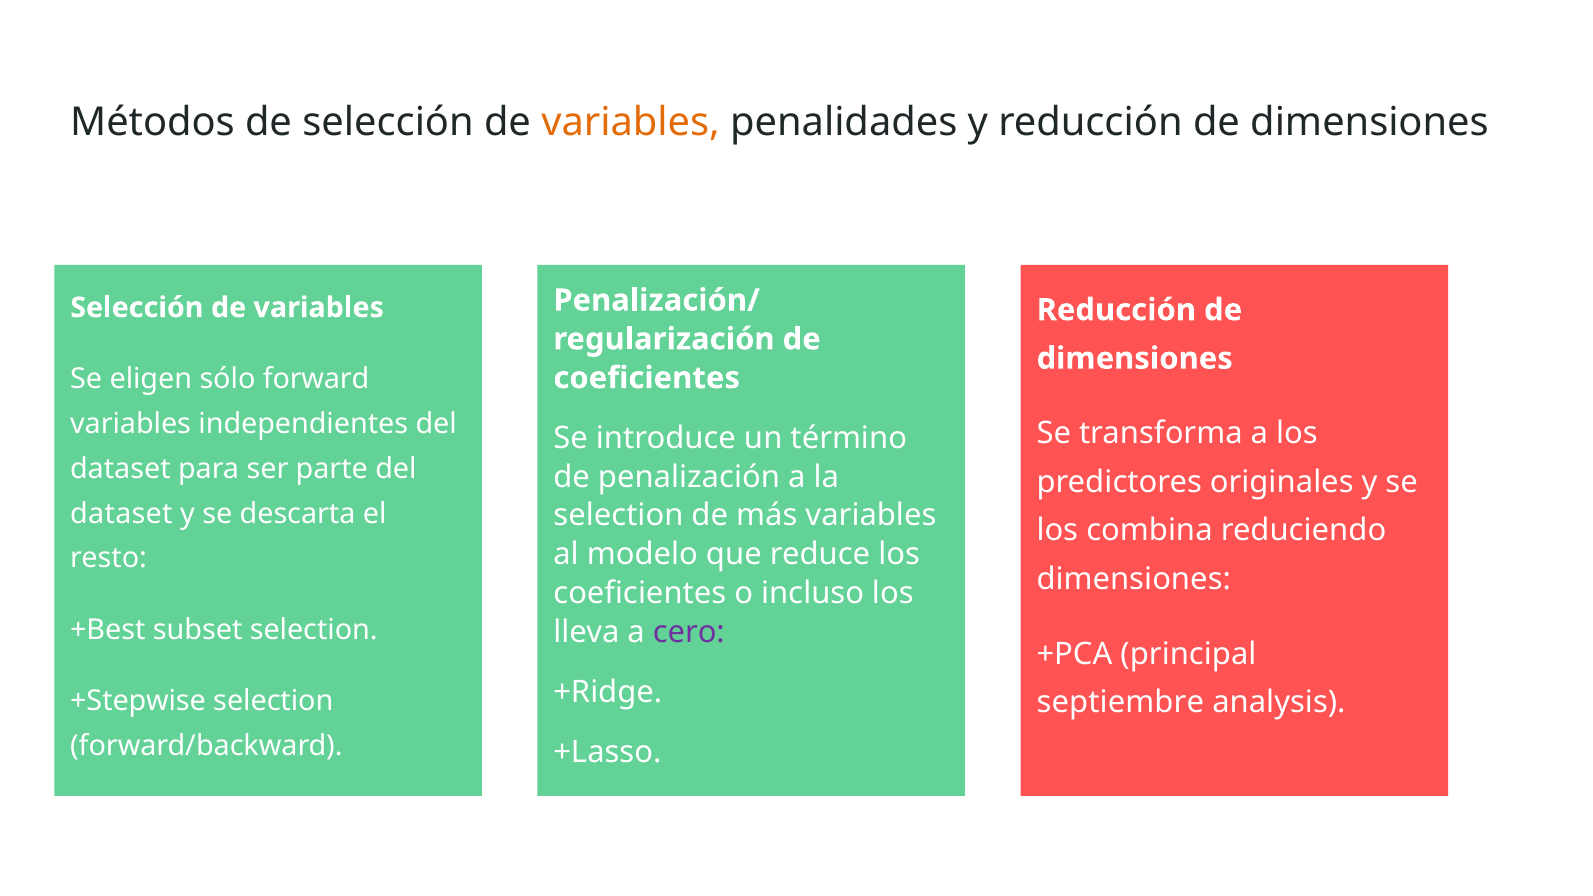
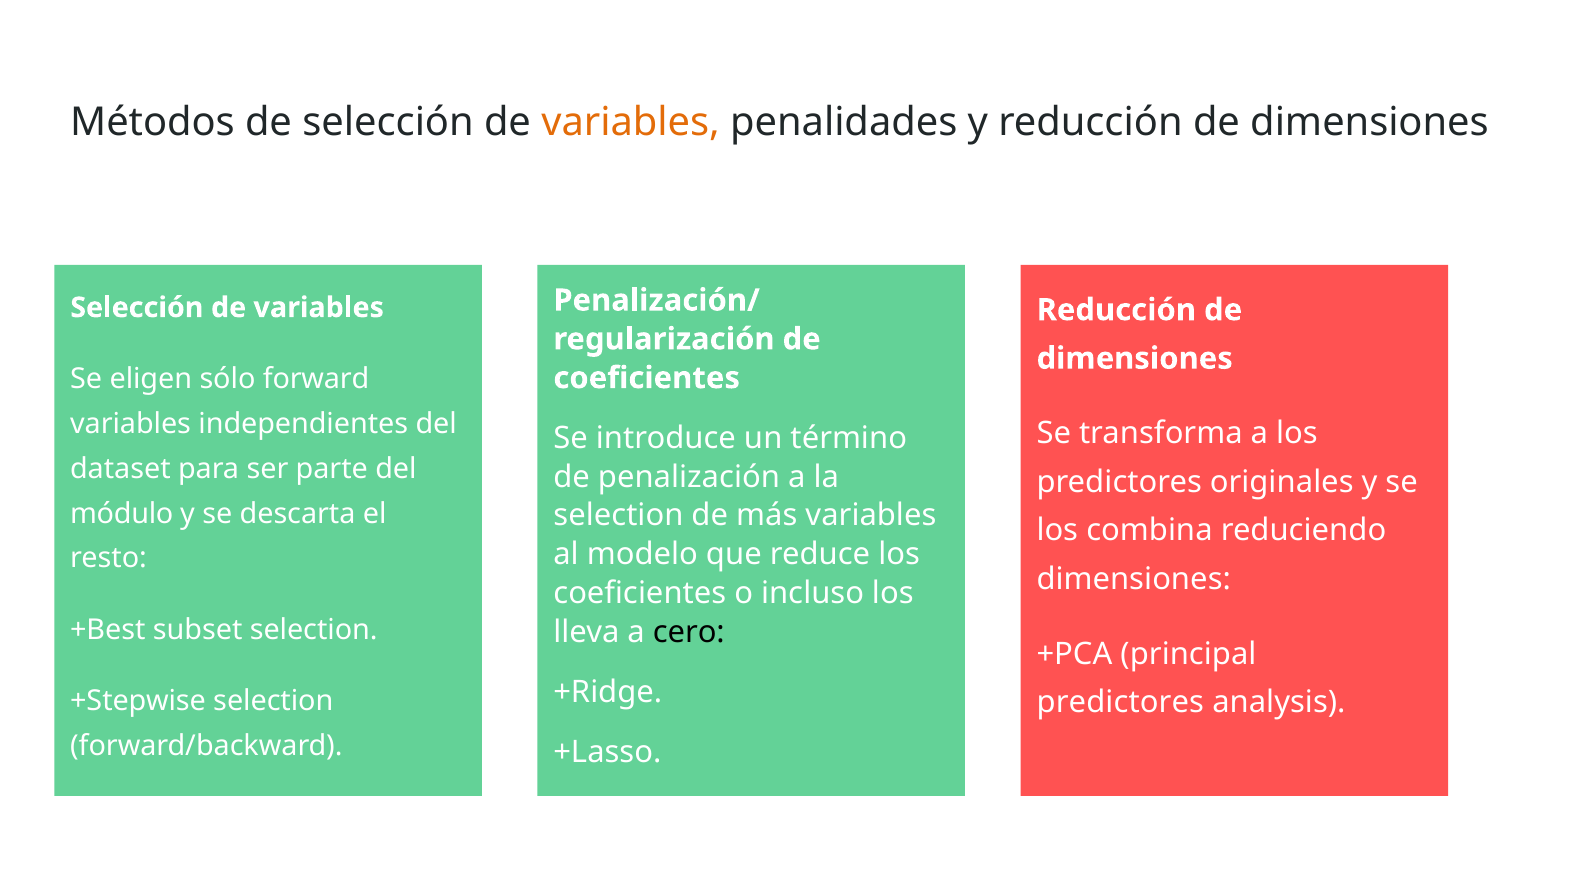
dataset: dataset -> módulo (122, 514)
cero colour: purple -> black (689, 632)
septiembre: septiembre -> predictores (1120, 702)
